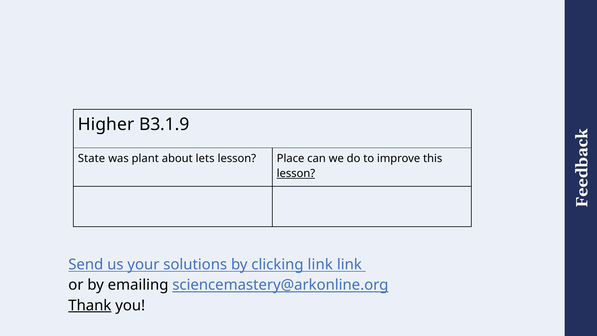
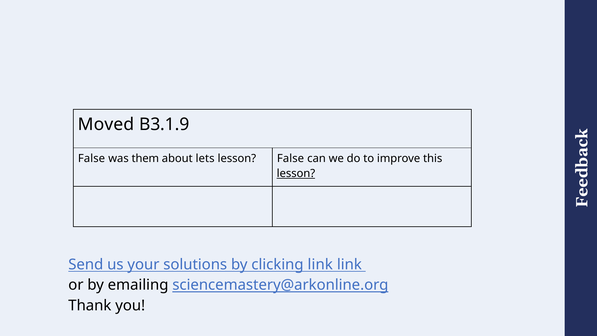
Higher: Higher -> Moved (106, 124)
State: State -> False (92, 158)
plant: plant -> them (145, 158)
lesson Place: Place -> False (290, 158)
Thank underline: present -> none (90, 305)
